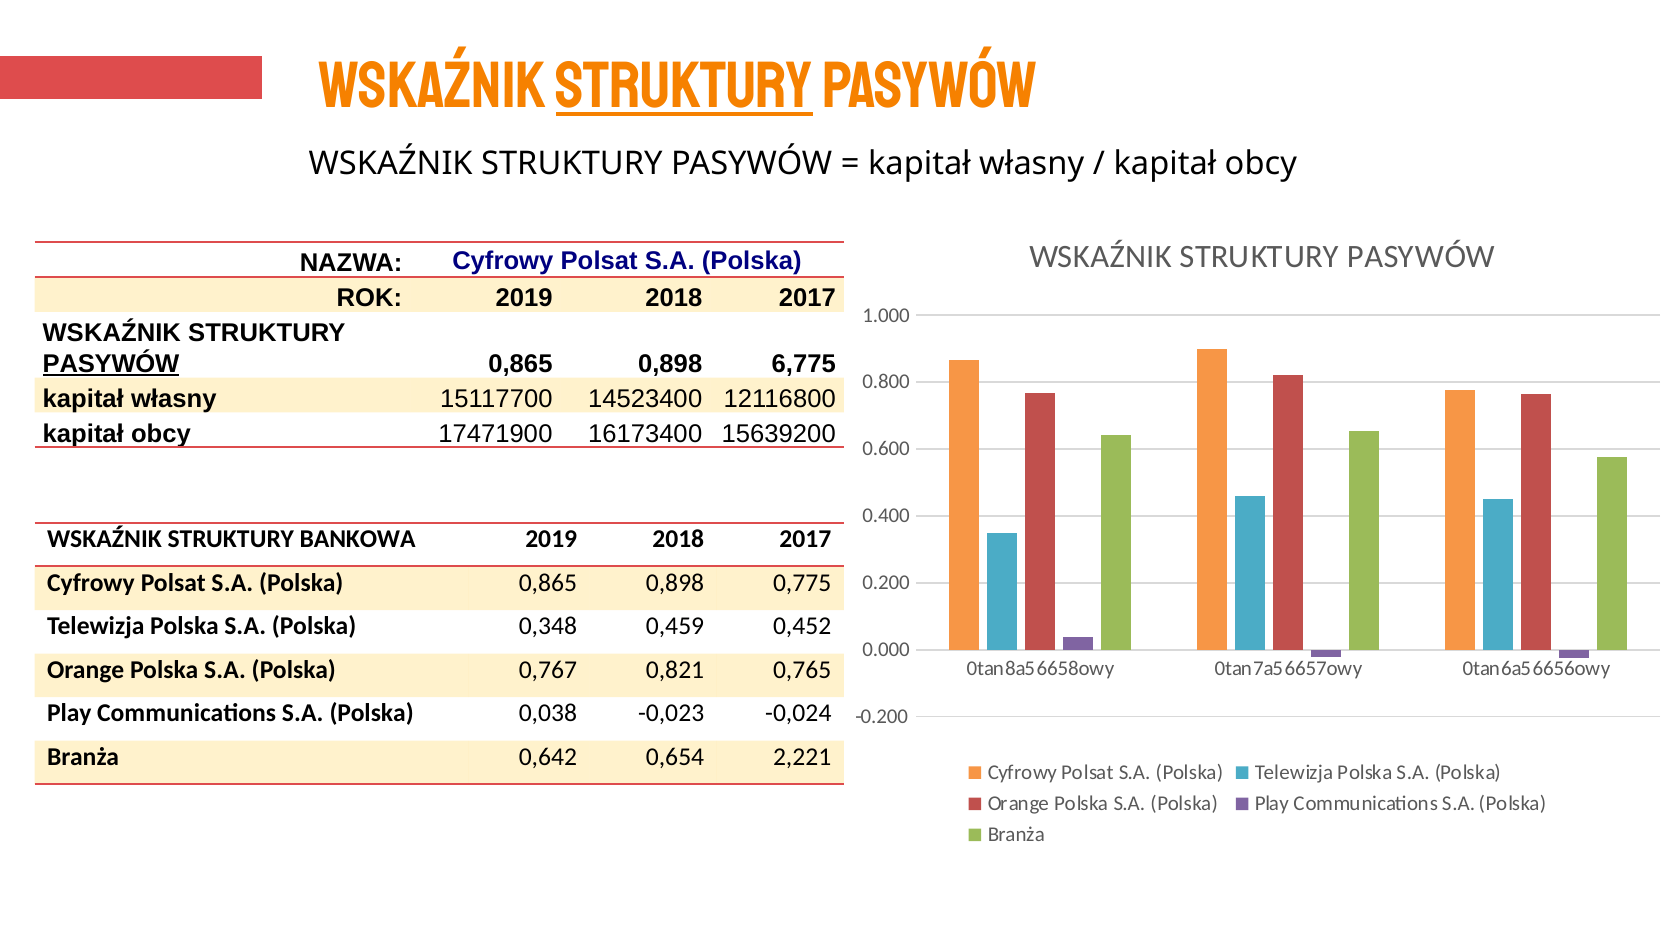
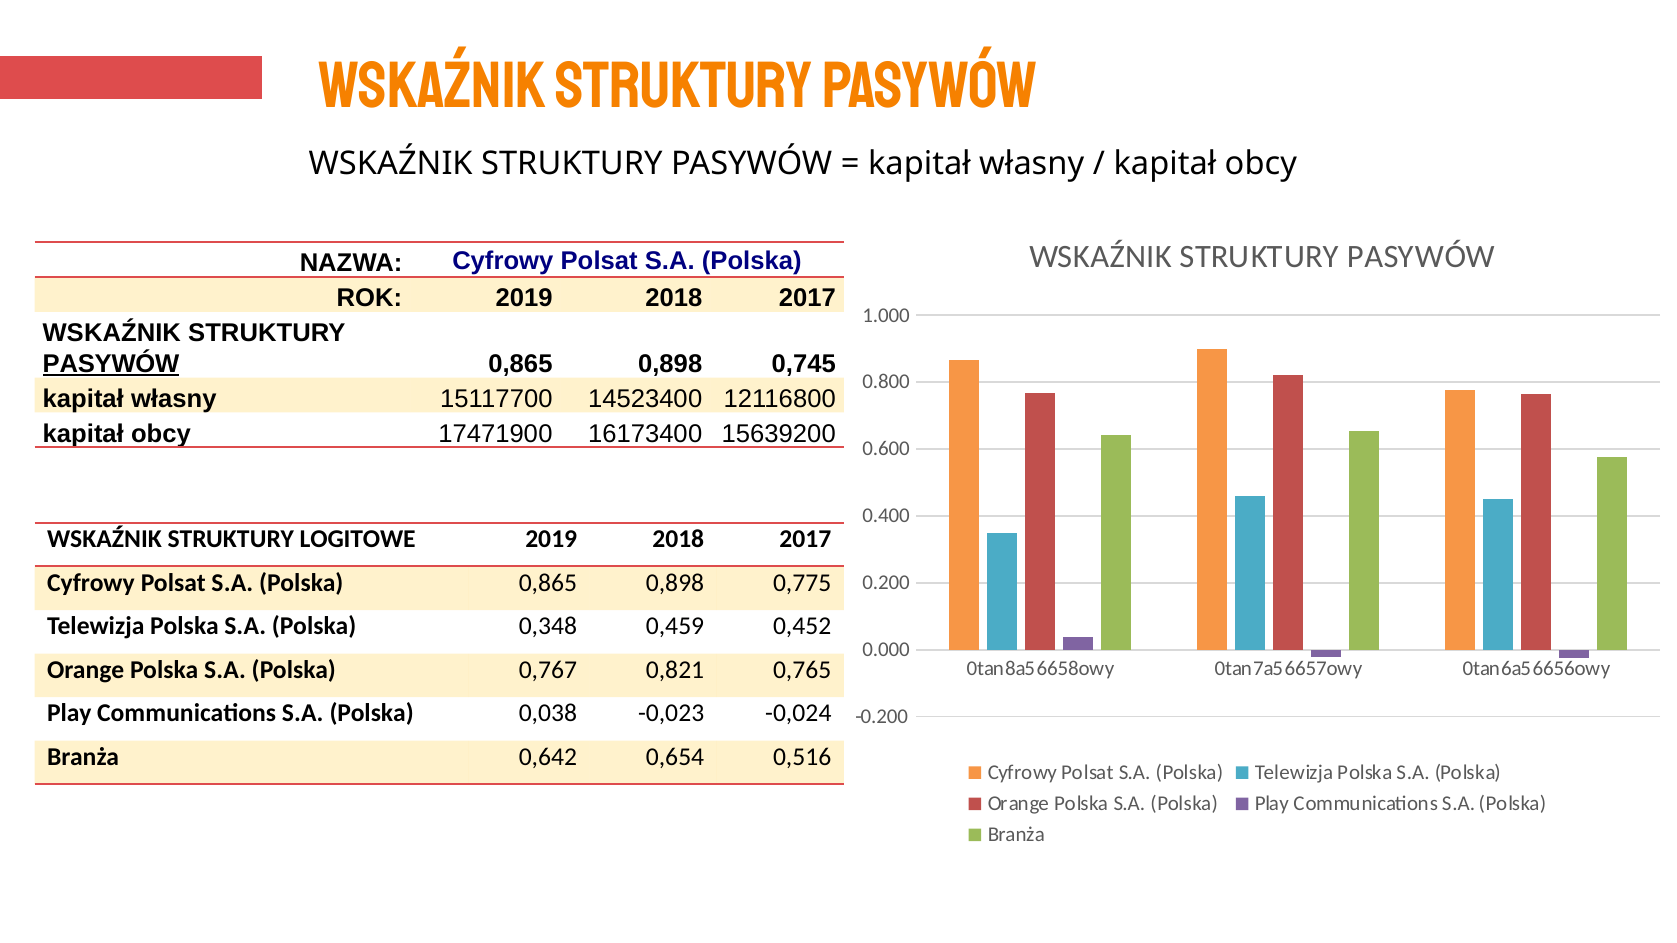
STRUKTURY underline: present -> none (684, 86)
6,775: 6,775 -> 0,745 (804, 364)
BANKOWA: BANKOWA -> LOGITOWE (358, 539)
2,221: 2,221 -> 0,516 (802, 757)
